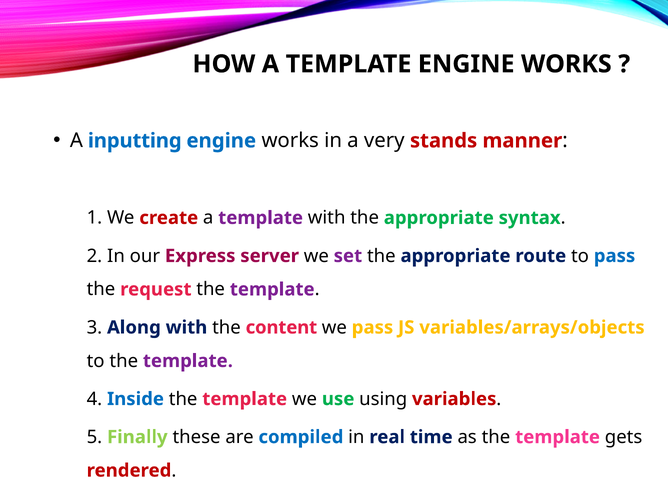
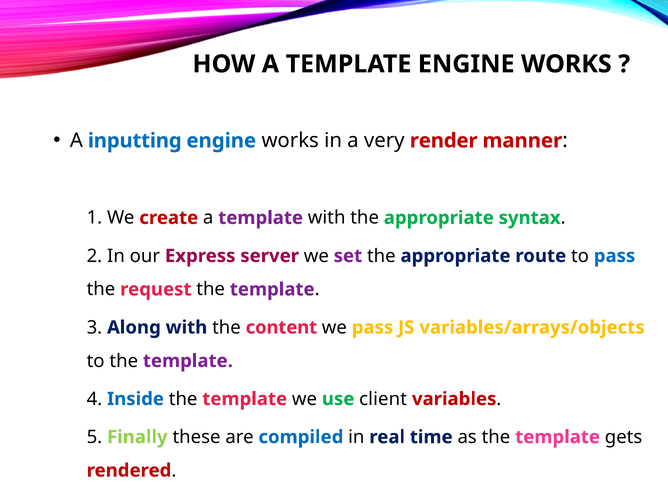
stands: stands -> render (444, 141)
using: using -> client (383, 399)
